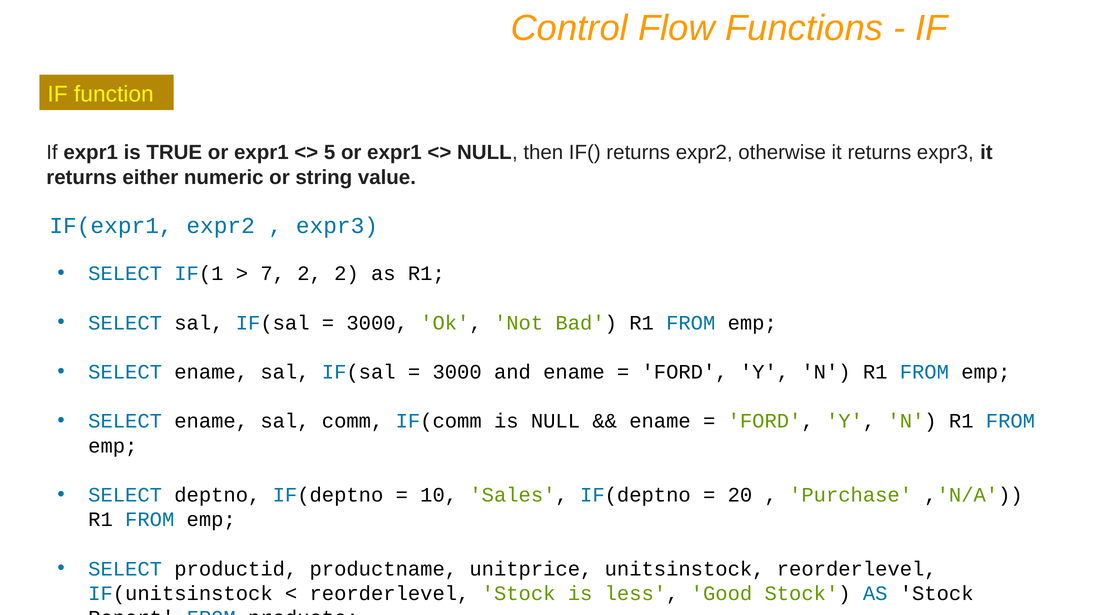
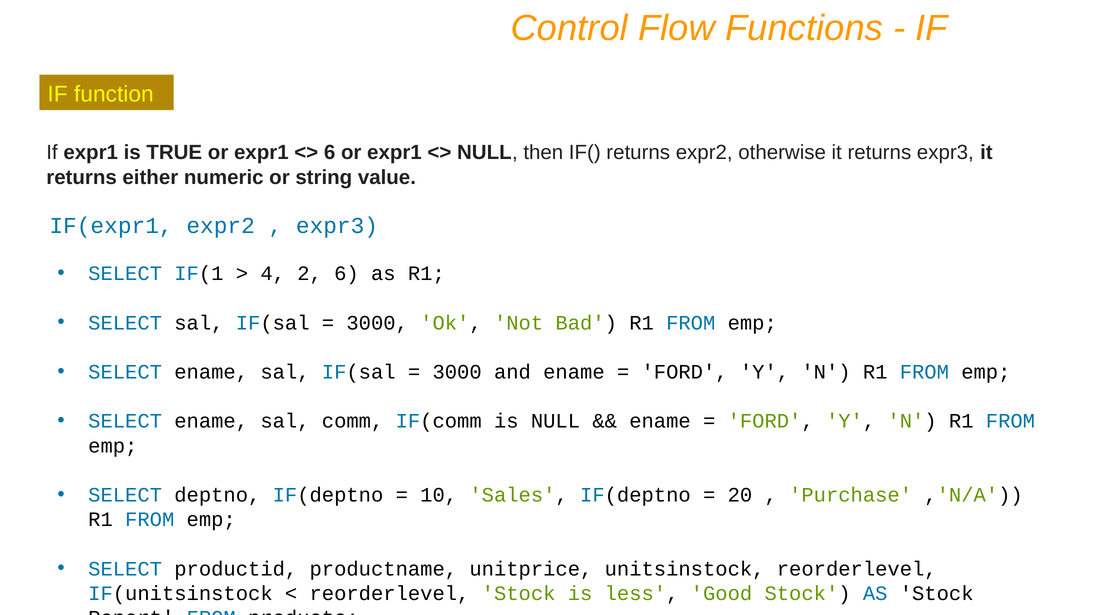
5: 5 -> 6 (330, 153)
7: 7 -> 4 (273, 273)
2 2: 2 -> 6 (346, 273)
